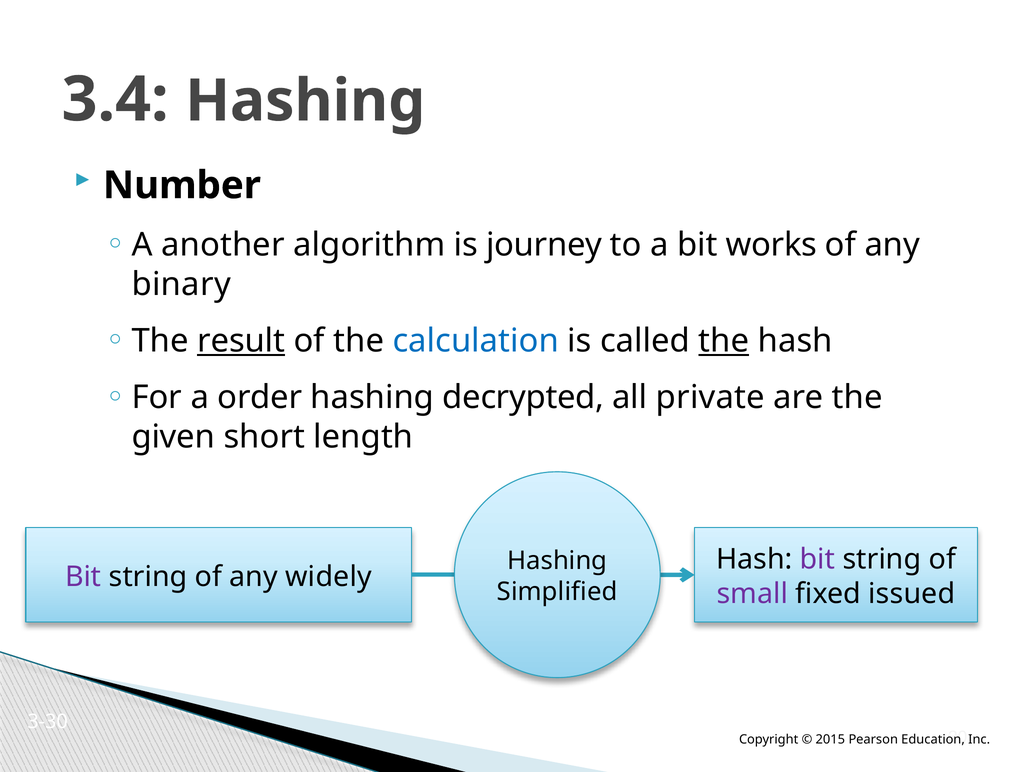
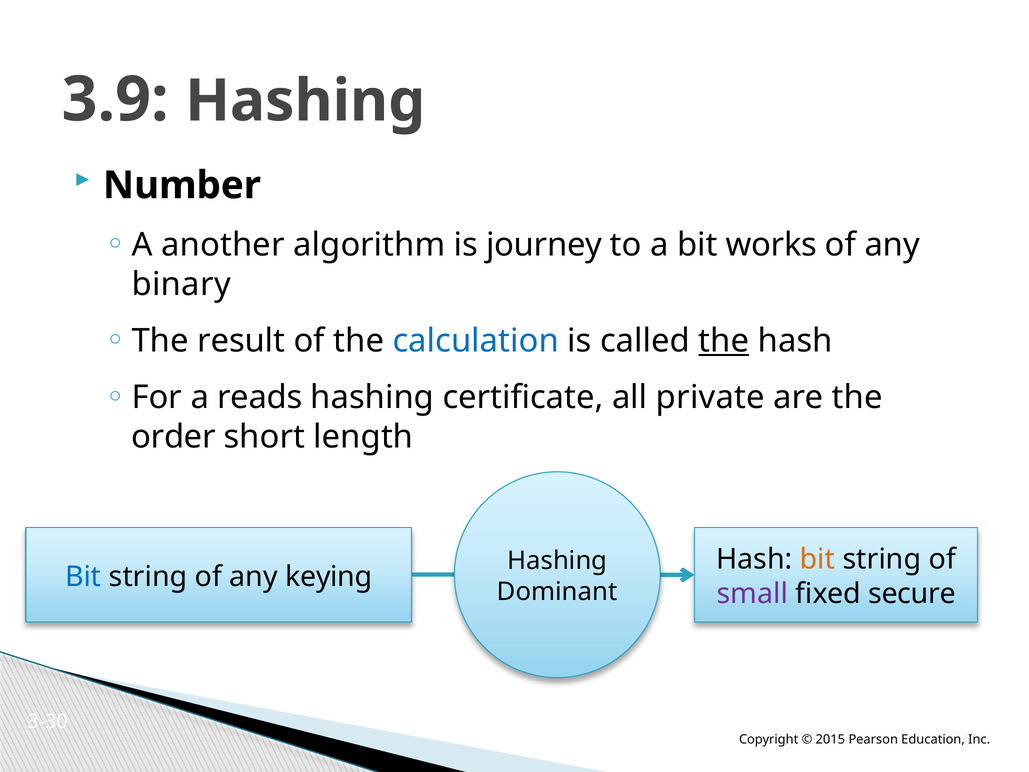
3.4: 3.4 -> 3.9 (115, 100)
result underline: present -> none (241, 341)
order: order -> reads (260, 398)
decrypted: decrypted -> certificate (523, 398)
given: given -> order (173, 437)
bit colour: purple -> orange (818, 559)
Bit colour: purple -> blue (83, 576)
widely: widely -> keying (329, 576)
Simplified: Simplified -> Dominant (557, 592)
issued: issued -> secure (912, 594)
